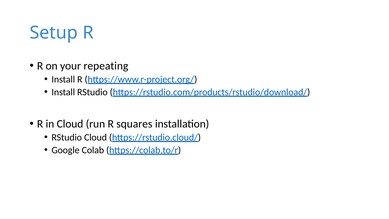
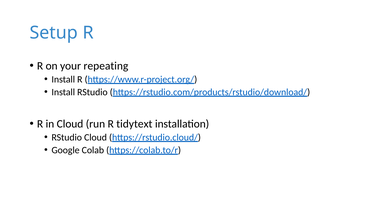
squares: squares -> tidytext (134, 124)
